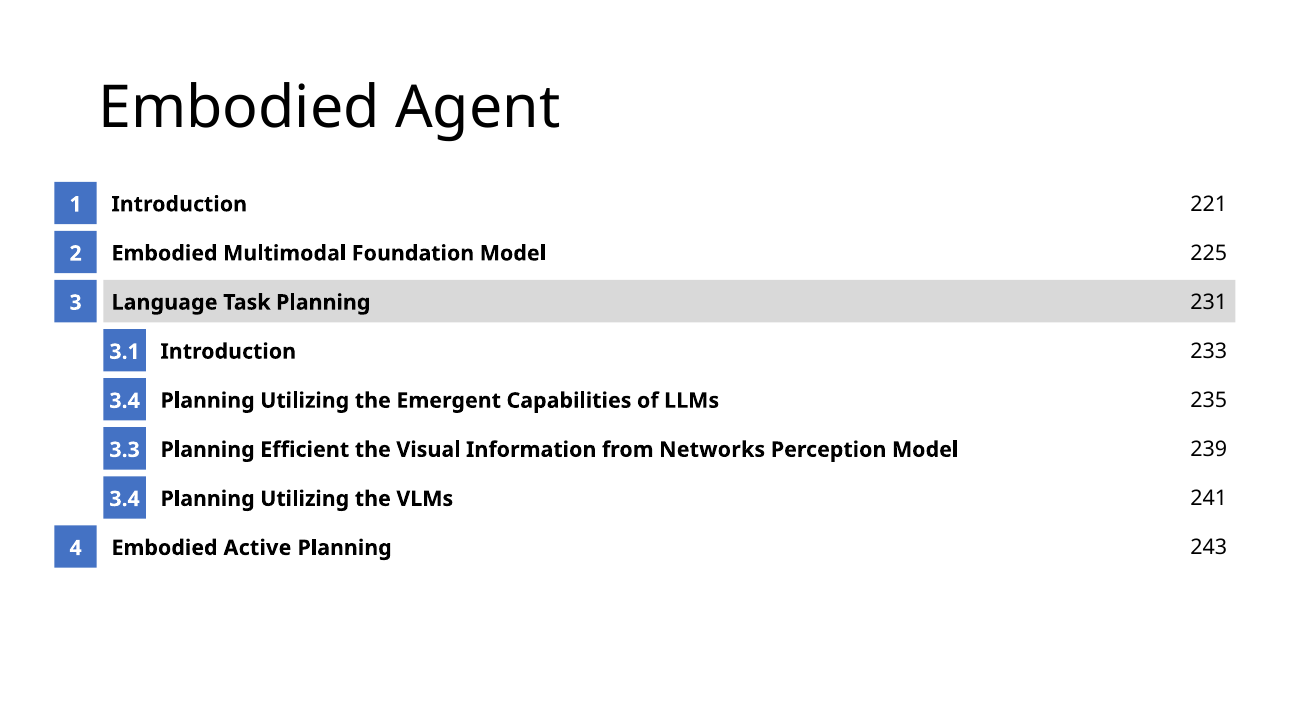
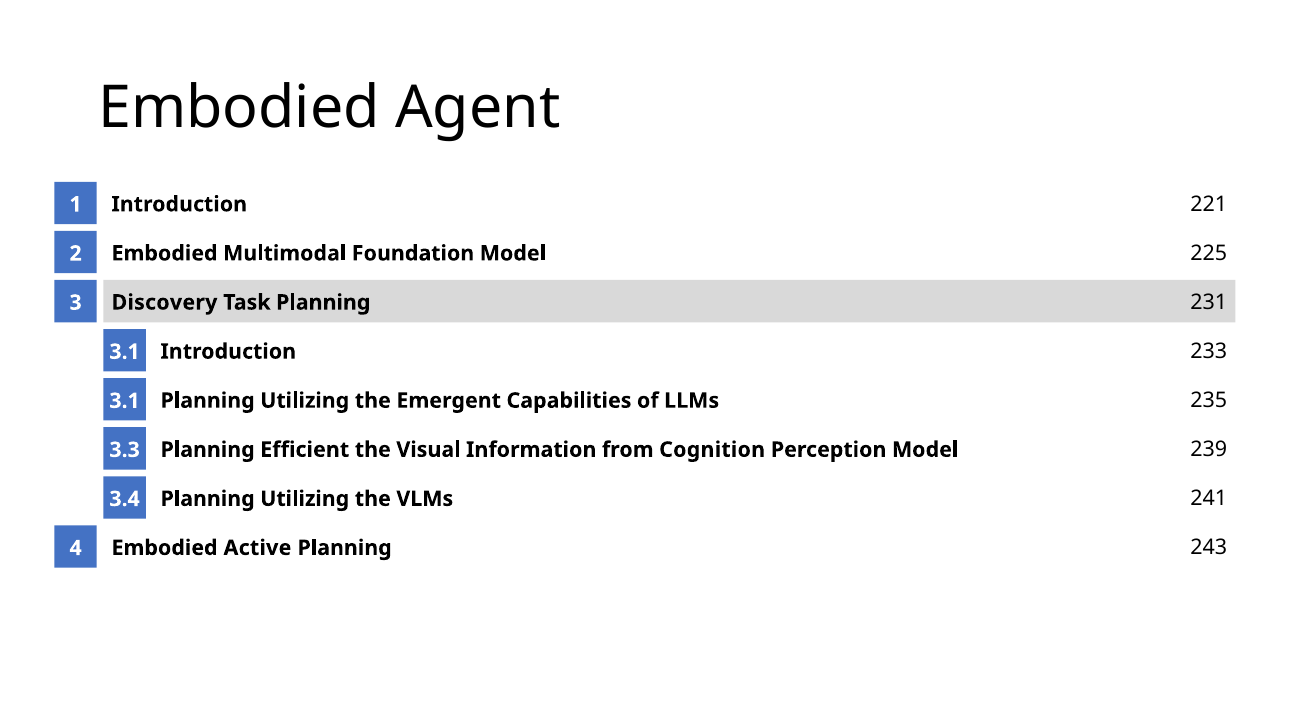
Language: Language -> Discovery (164, 302)
3.4: 3.4 -> 3.1 (125, 401)
Networks: Networks -> Cognition (712, 449)
